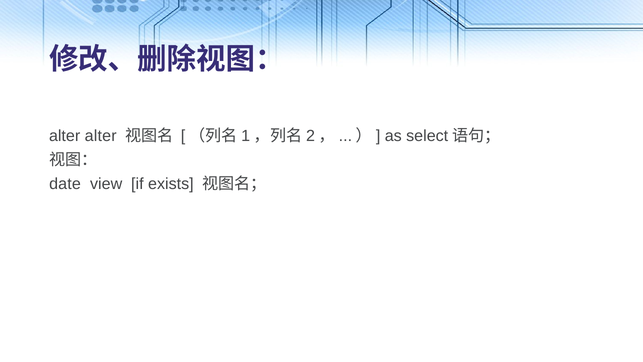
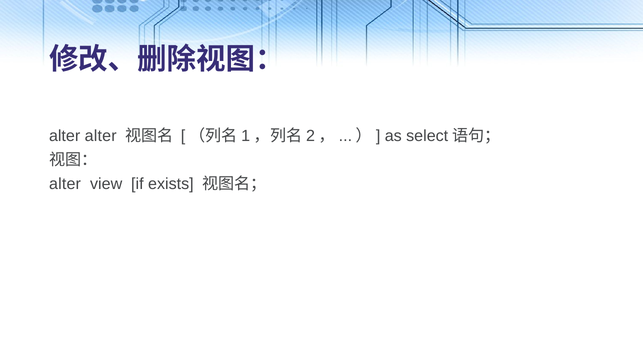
date: date -> alter (65, 184)
